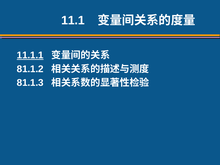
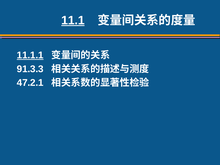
11.1 underline: none -> present (73, 20)
81.1.2: 81.1.2 -> 91.3.3 (30, 69)
81.1.3: 81.1.3 -> 47.2.1 (30, 83)
